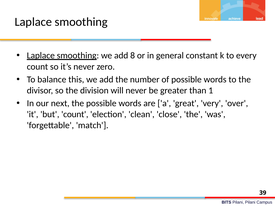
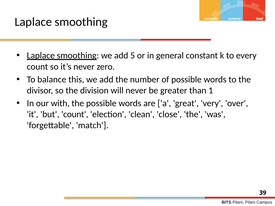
8: 8 -> 5 (133, 56)
next: next -> with (60, 103)
